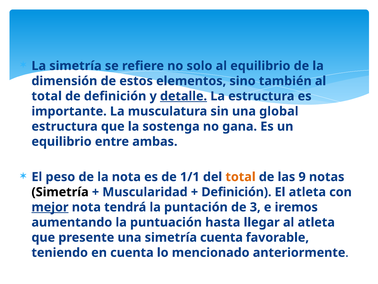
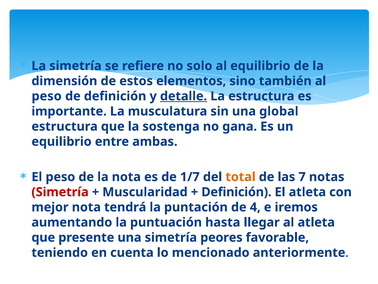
total: total -> peso (47, 96)
1/1: 1/1 -> 1/7 (190, 177)
9: 9 -> 7 (302, 177)
Simetría colour: black -> red (60, 192)
mejor underline: present -> none (50, 207)
3: 3 -> 4 (255, 207)
simetría cuenta: cuenta -> peores (221, 237)
